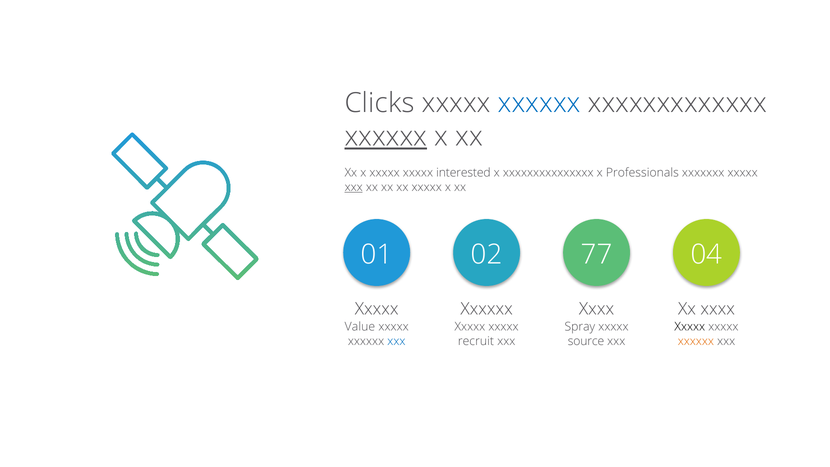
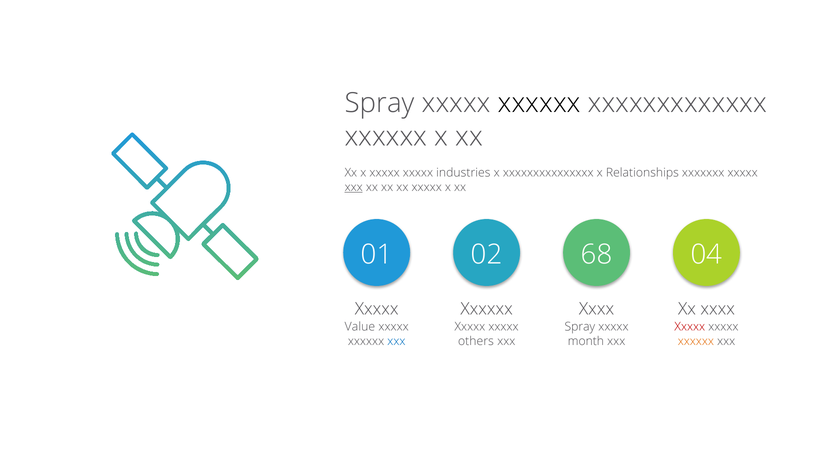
Clicks: Clicks -> Spray (380, 103)
xxxxxx colour: blue -> black (539, 103)
xxxxxx underline: present -> none (386, 137)
interested: interested -> industries (463, 173)
Professionals: Professionals -> Relationships (642, 173)
77: 77 -> 68 (597, 254)
Xxxxx colour: black -> red (690, 326)
recruit: recruit -> others (476, 341)
source: source -> month (586, 341)
